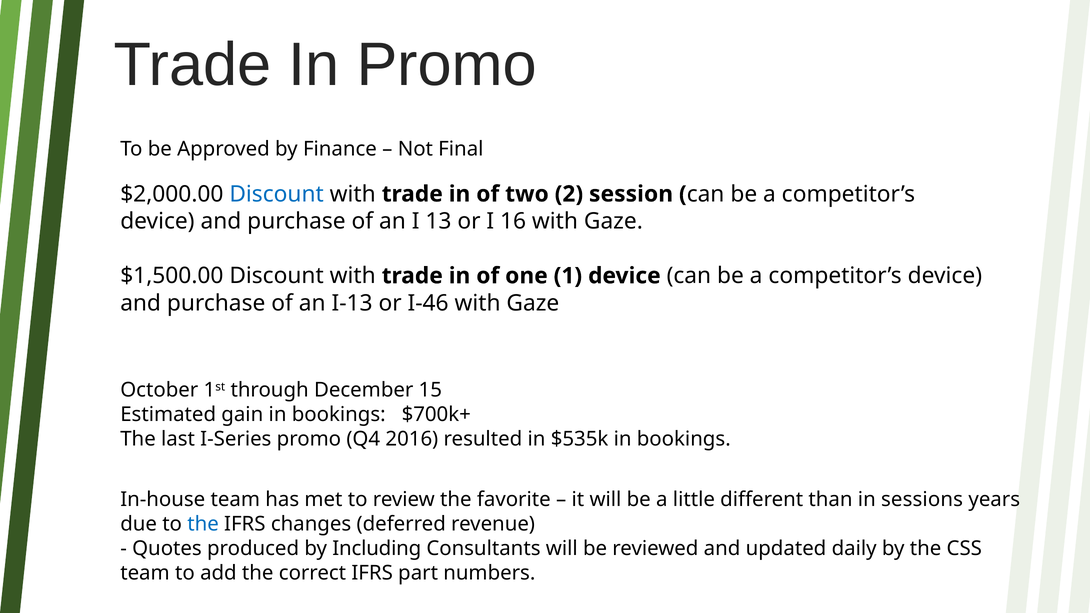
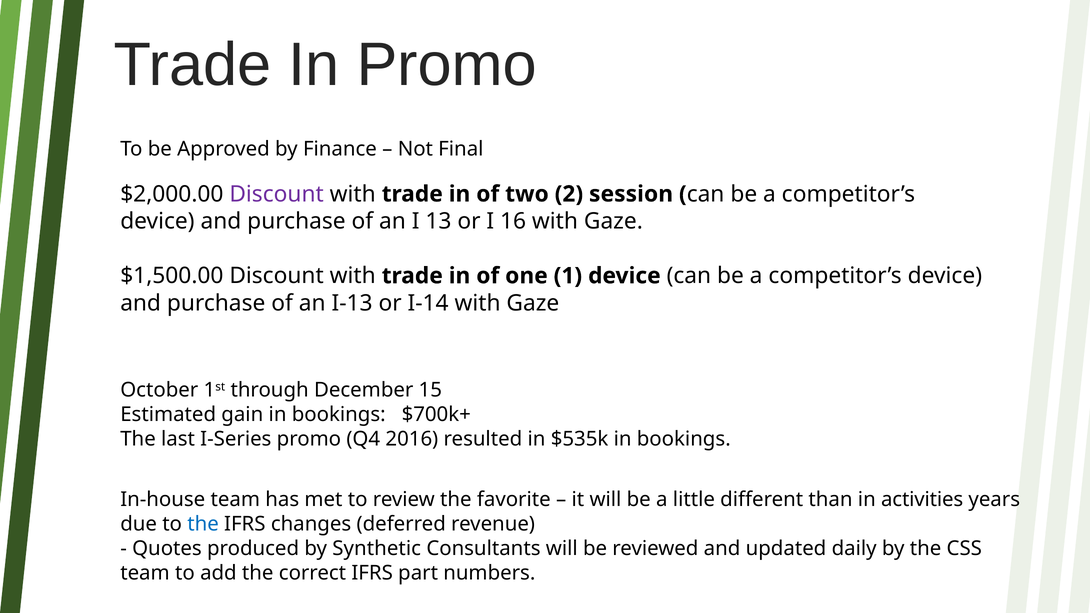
Discount colour: blue -> purple (277, 194)
I-46: I-46 -> I-14 (428, 303)
sessions: sessions -> activities (922, 500)
Including: Including -> Synthetic (377, 549)
